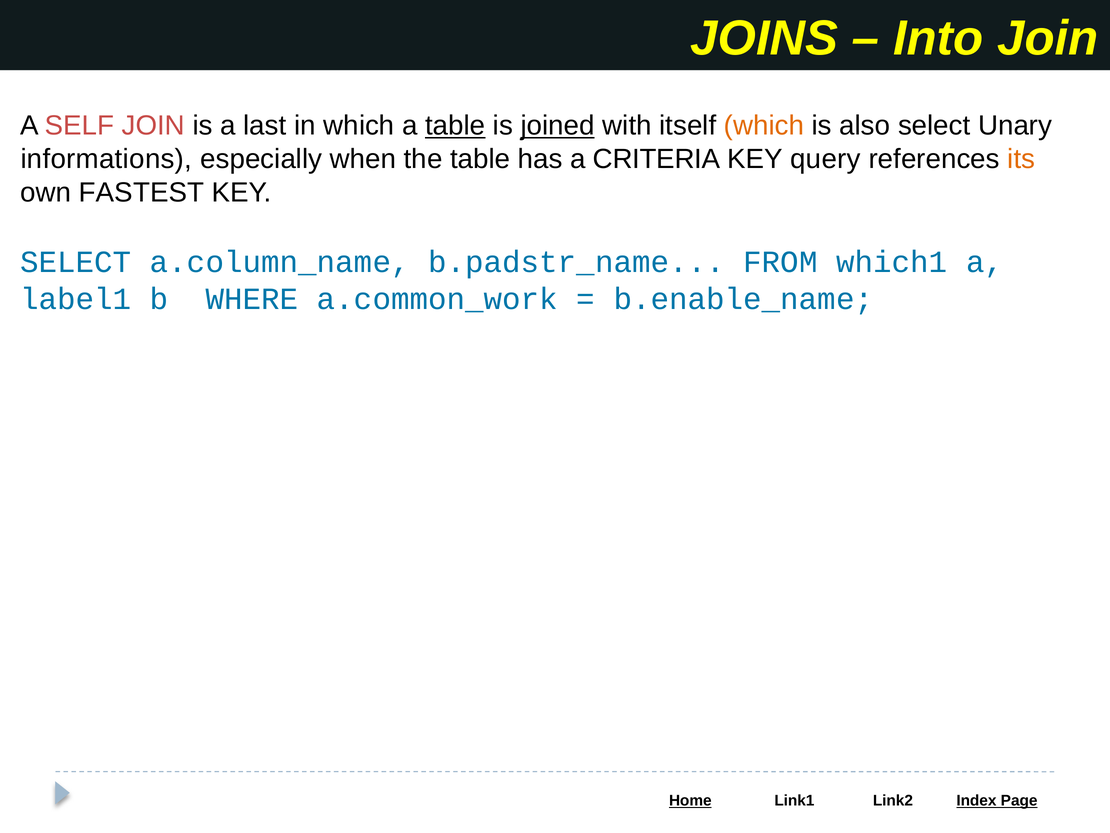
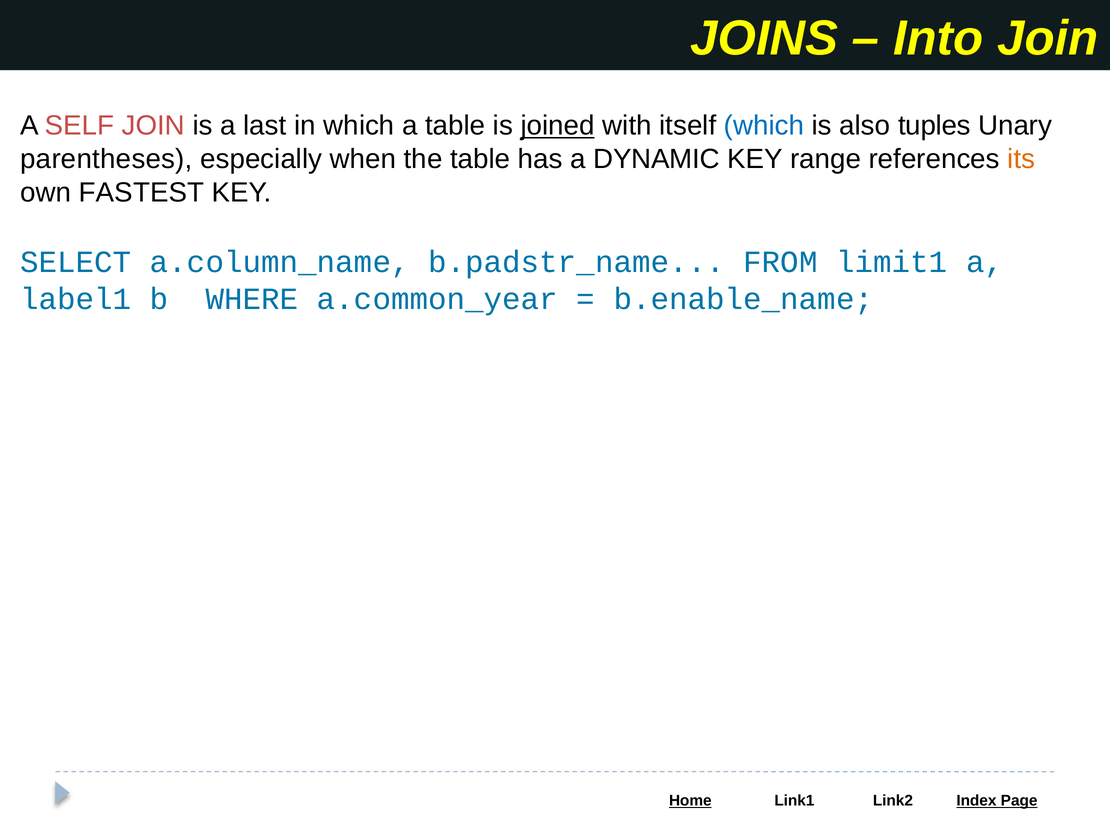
table underline: present -> none (455, 126)
which colour: orange -> blue (764, 126)
also select: select -> tuples (934, 126)
informations: informations -> parentheses (106, 159)
CRITERIA: CRITERIA -> DYNAMIC (657, 159)
query: query -> range (826, 159)
which1: which1 -> limit1 (892, 262)
a.common_work: a.common_work -> a.common_year (437, 299)
